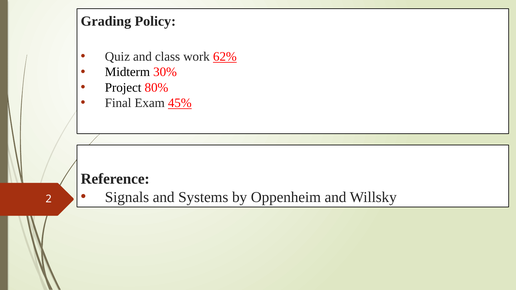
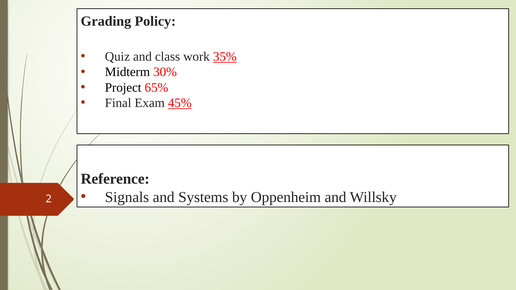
62%: 62% -> 35% (225, 57)
80%: 80% -> 65% (156, 88)
